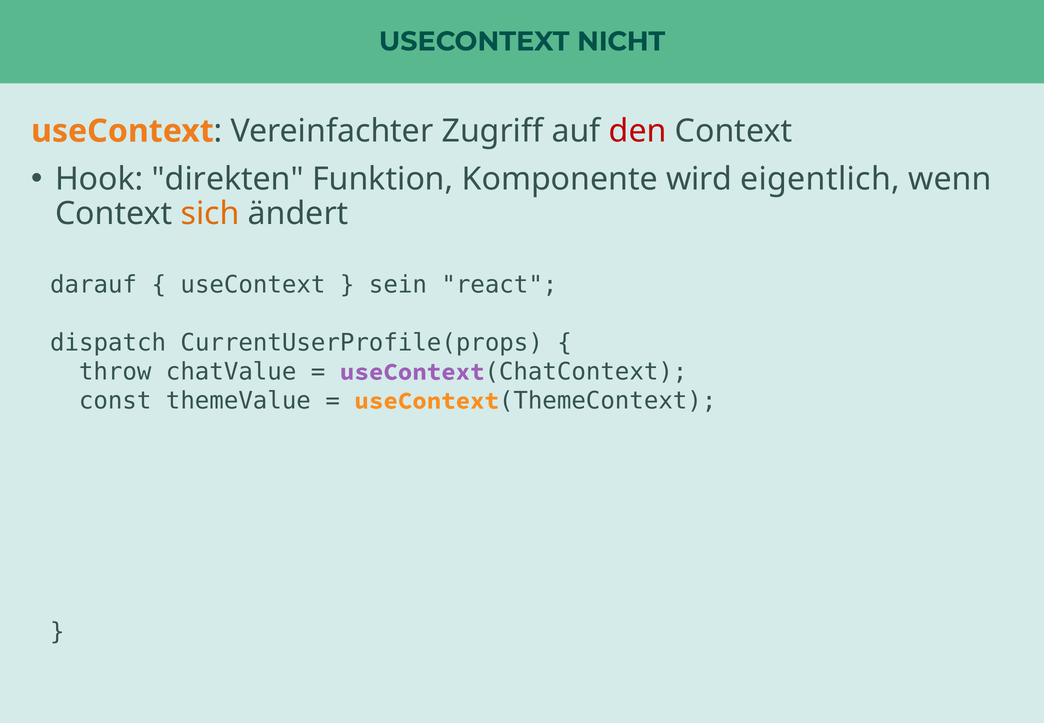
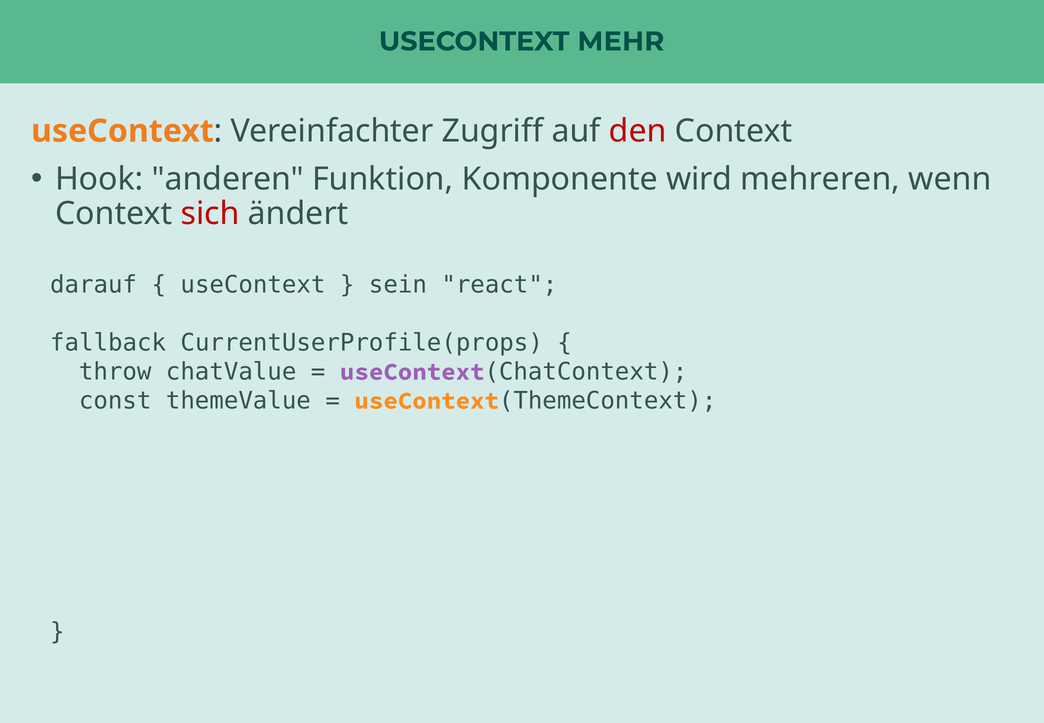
NICHT: NICHT -> MEHR (621, 41)
direkten: direkten -> anderen (228, 179)
eigentlich: eigentlich -> mehreren (820, 179)
sich colour: orange -> red (210, 214)
dispatch: dispatch -> fallback (108, 343)
